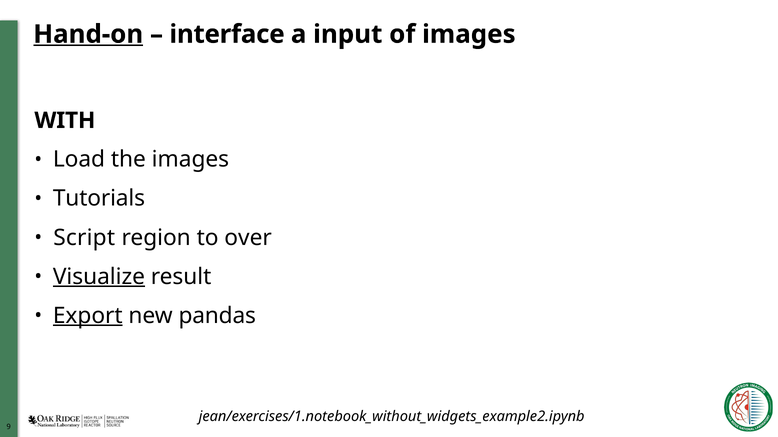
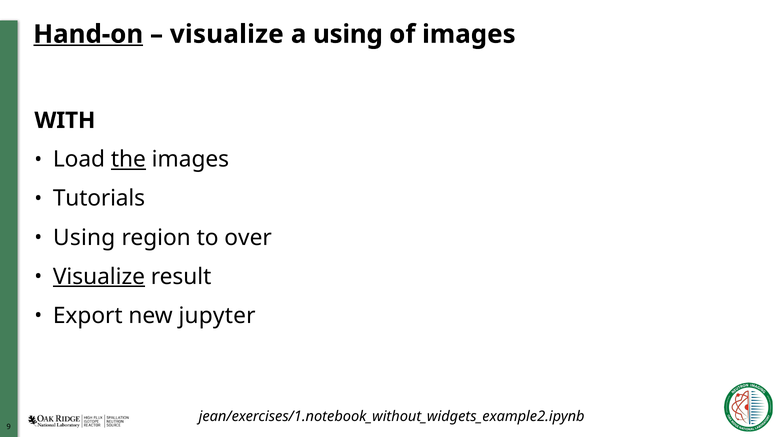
interface: interface -> visualize (227, 34)
a input: input -> using (348, 34)
the underline: none -> present (128, 160)
Script: Script -> Using (84, 238)
Export underline: present -> none (88, 316)
pandas: pandas -> jupyter (217, 316)
